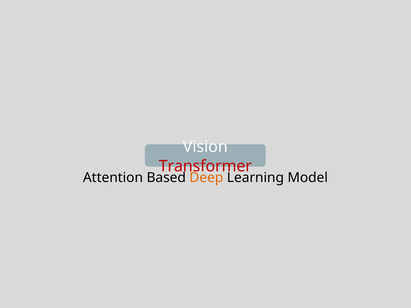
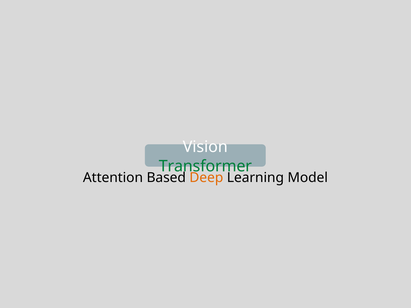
Transformer colour: red -> green (205, 166)
